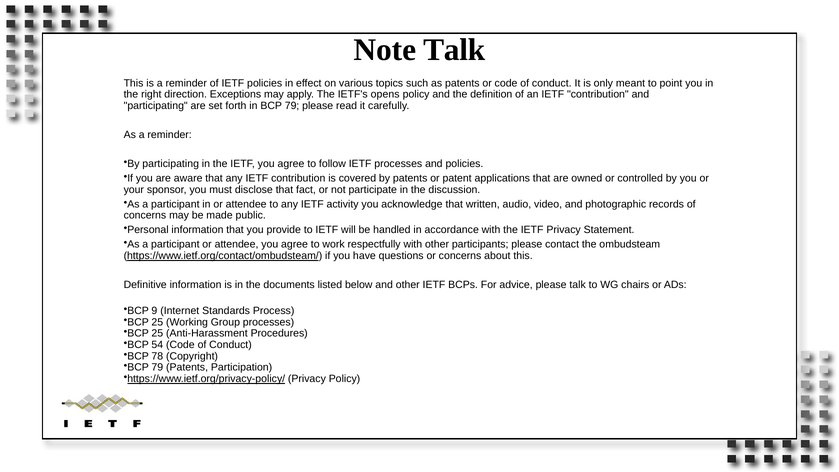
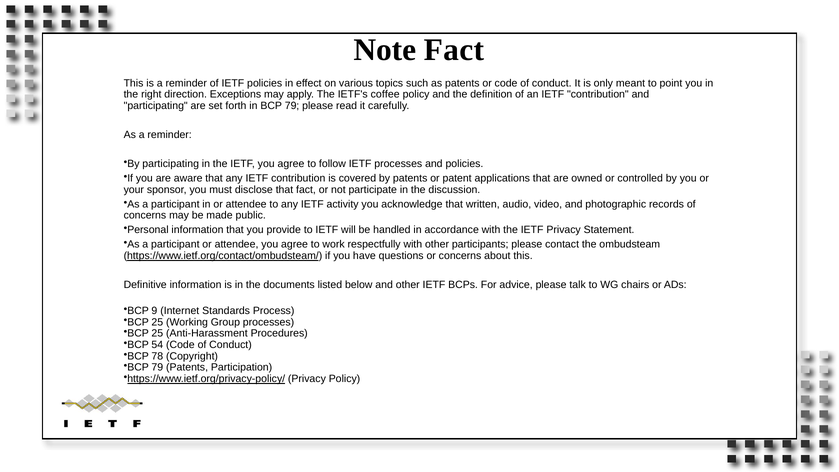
Note Talk: Talk -> Fact (454, 50)
opens: opens -> coffee (385, 94)
